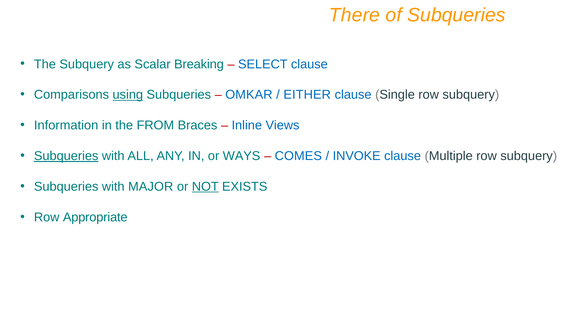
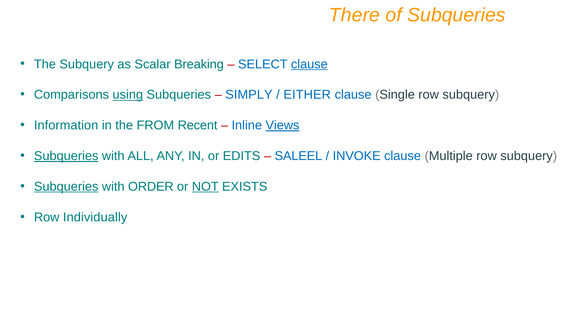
clause underline: none -> present (309, 64)
OMKAR: OMKAR -> SIMPLY (249, 95)
Braces: Braces -> Recent (198, 125)
Views underline: none -> present (282, 125)
WAYS: WAYS -> EDITS (242, 156)
COMES: COMES -> SALEEL (298, 156)
Subqueries underline: none -> present (66, 187)
MAJOR: MAJOR -> ORDER (151, 187)
Appropriate: Appropriate -> Individually (95, 217)
